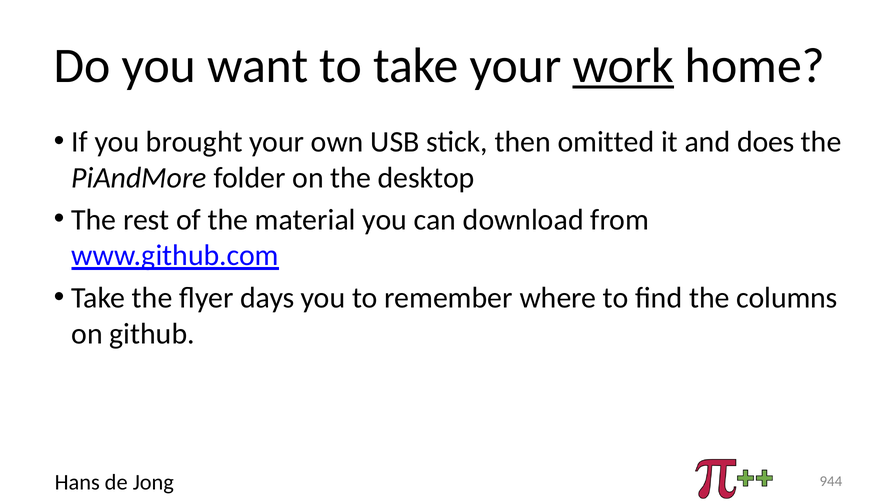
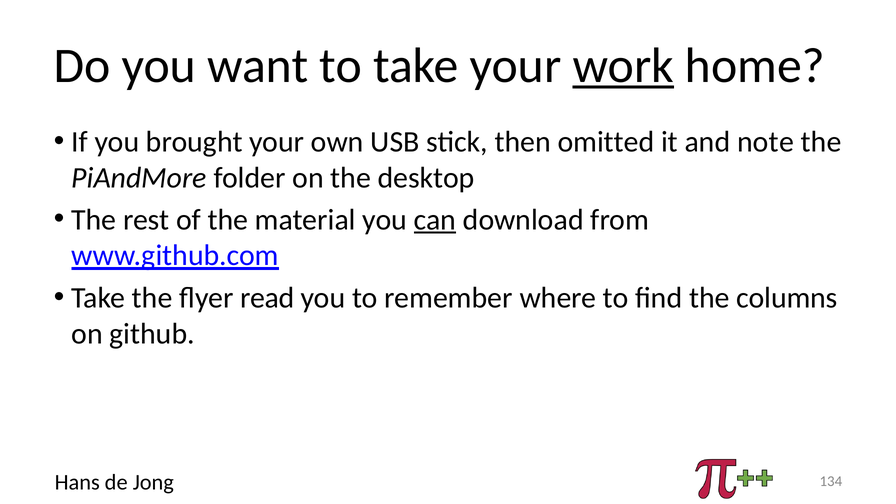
does: does -> note (766, 142)
can underline: none -> present (435, 220)
days: days -> read (267, 298)
944: 944 -> 134 (831, 481)
